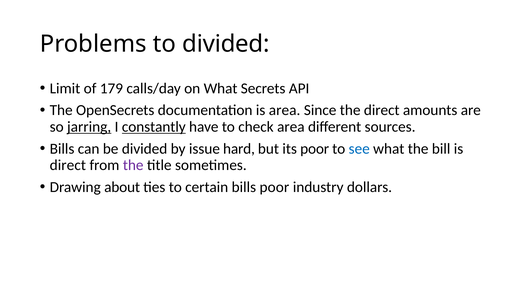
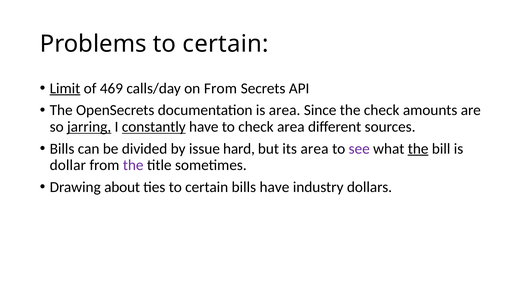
Problems to divided: divided -> certain (226, 44)
Limit underline: none -> present (65, 88)
179: 179 -> 469 (111, 88)
on What: What -> From (220, 88)
the direct: direct -> check (382, 110)
its poor: poor -> area (315, 149)
see colour: blue -> purple (359, 149)
the underline: none -> present (418, 149)
direct: direct -> dollar (68, 165)
bills poor: poor -> have (274, 187)
